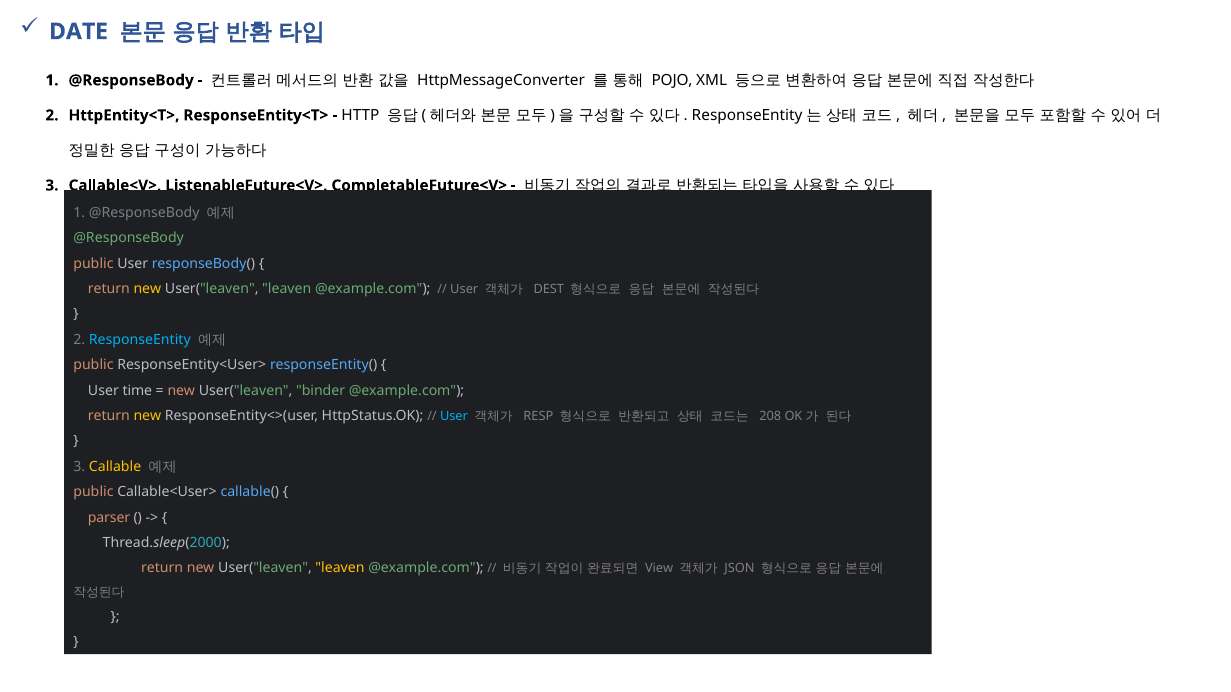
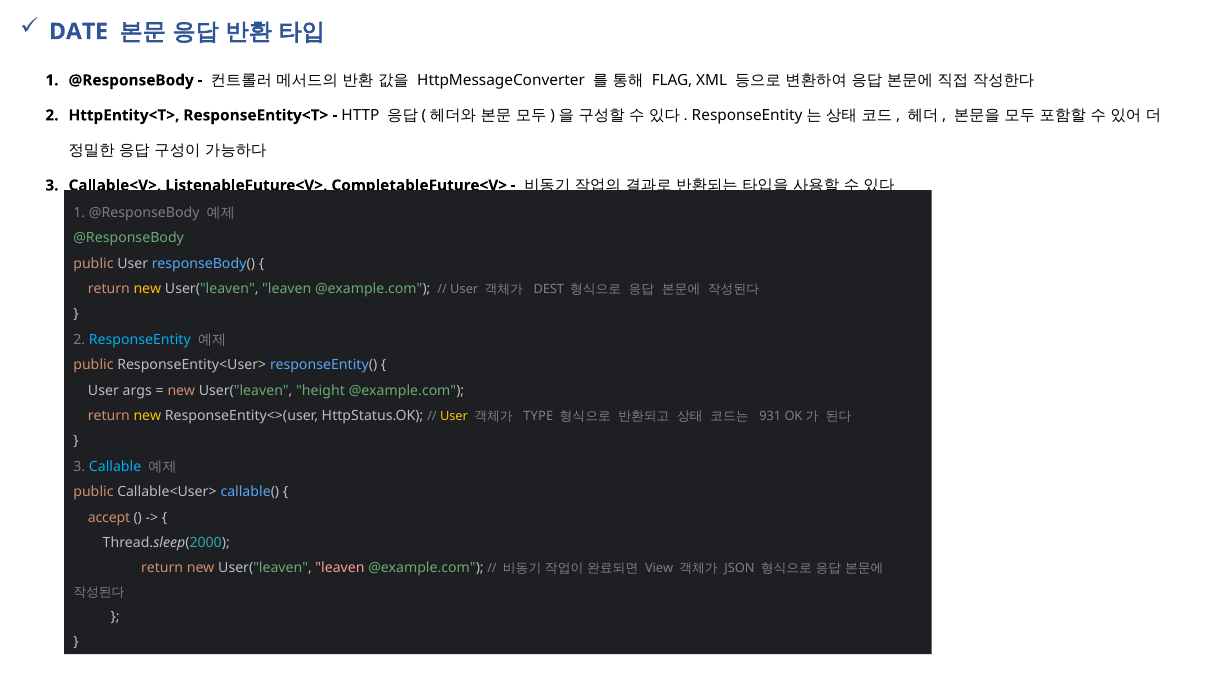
POJO: POJO -> FLAG (672, 80)
time: time -> args (137, 391)
binder: binder -> height (321, 391)
User colour: light blue -> yellow (454, 417)
RESP: RESP -> TYPE (538, 417)
208: 208 -> 931 (770, 417)
Callable colour: yellow -> light blue (115, 467)
parser: parser -> accept (109, 518)
leaven colour: yellow -> pink (340, 569)
